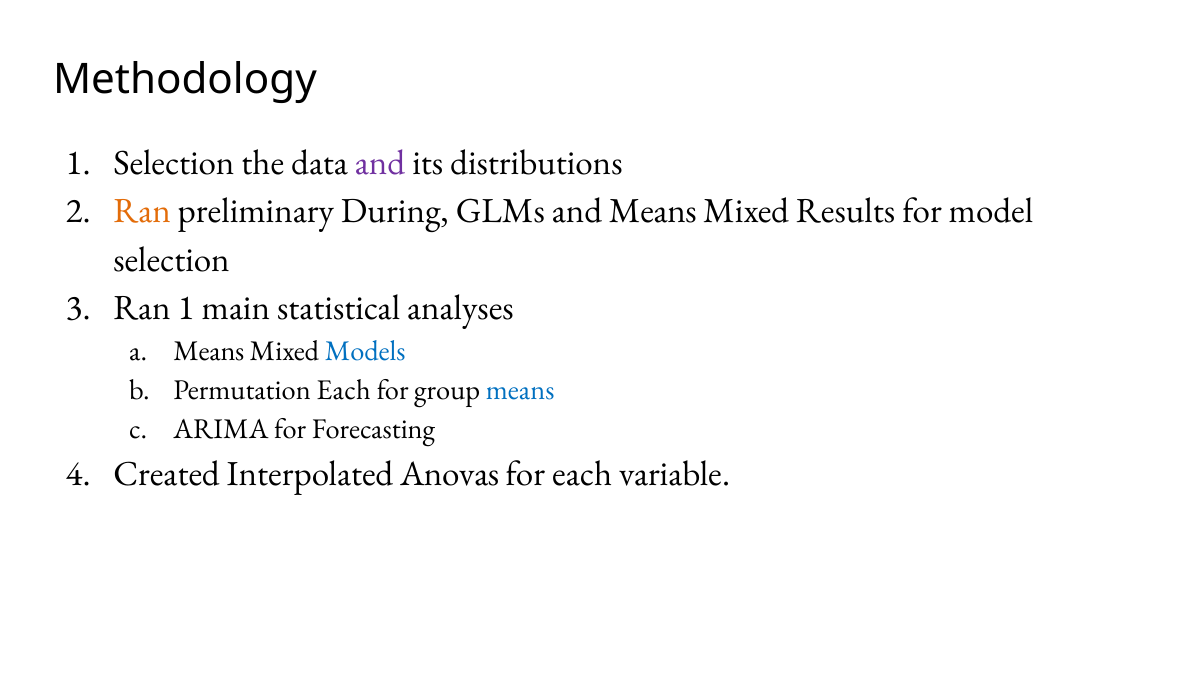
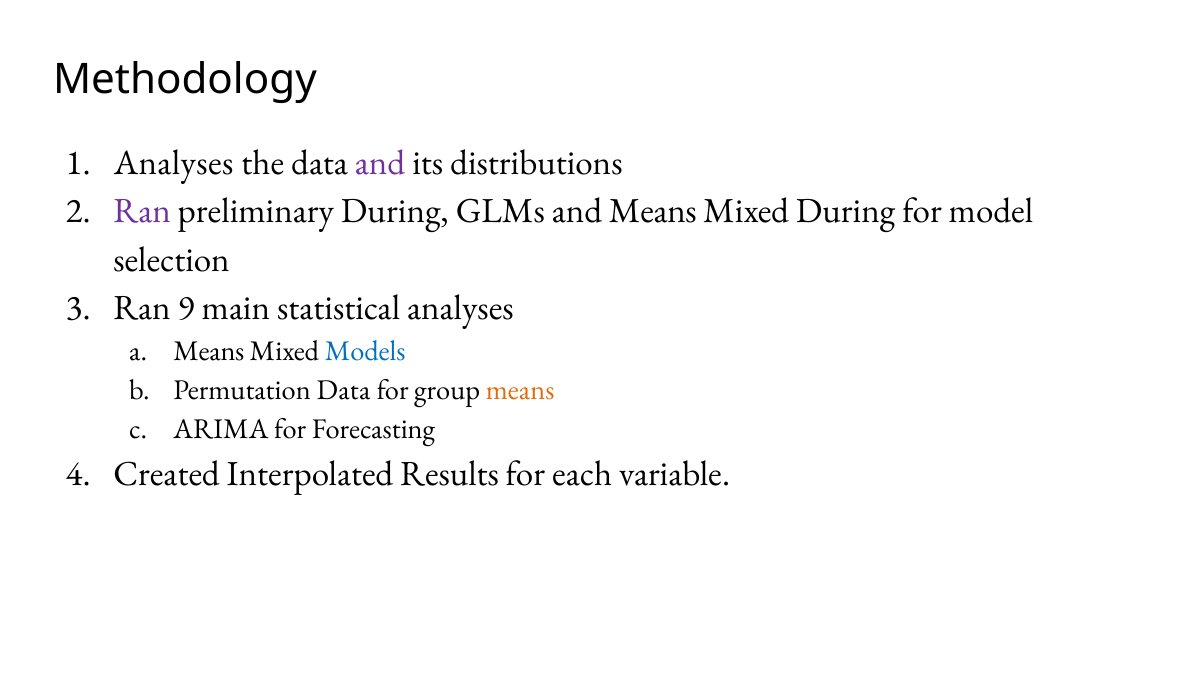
Selection: Selection -> Analyses (174, 163)
Ran colour: orange -> purple (142, 211)
Mixed Results: Results -> During (846, 211)
Ran 1: 1 -> 9 (186, 308)
Permutation Each: Each -> Data (344, 390)
means colour: blue -> orange (520, 390)
Anovas: Anovas -> Results (450, 475)
